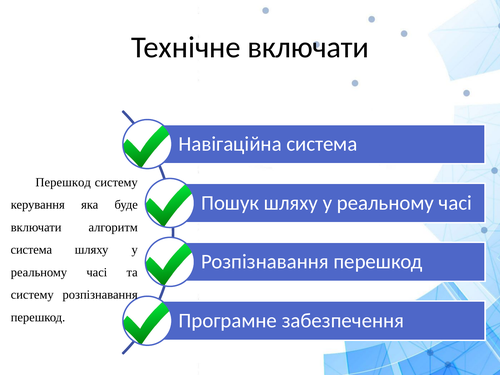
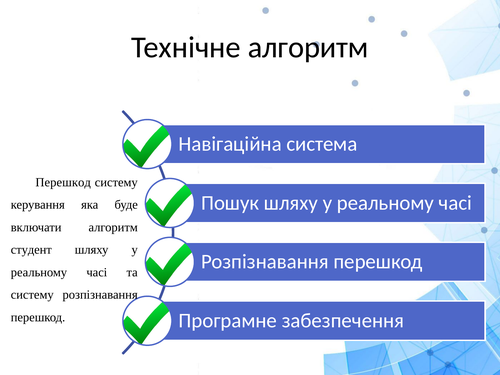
Технічне включати: включати -> алгоритм (308, 47)
система: система -> студент (31, 250)
